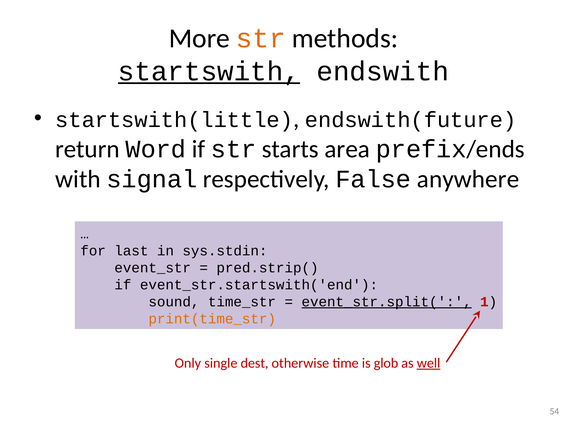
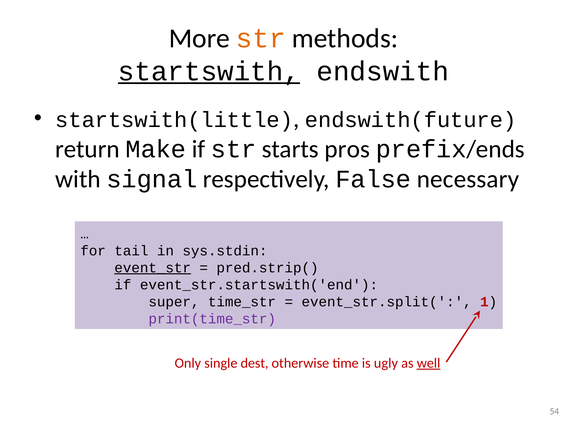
Word: Word -> Make (156, 149)
area: area -> pros (347, 149)
anywhere: anywhere -> necessary (468, 179)
last: last -> tail (131, 251)
event_str underline: none -> present (153, 268)
sound: sound -> super (174, 302)
event_str.split( underline: present -> none (387, 302)
print(time_str colour: orange -> purple (212, 319)
glob: glob -> ugly (386, 363)
